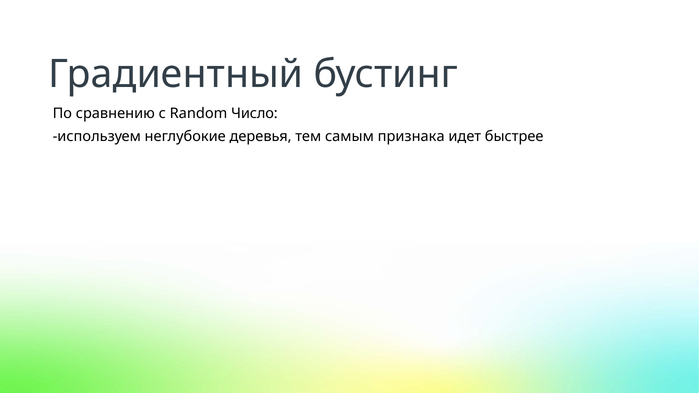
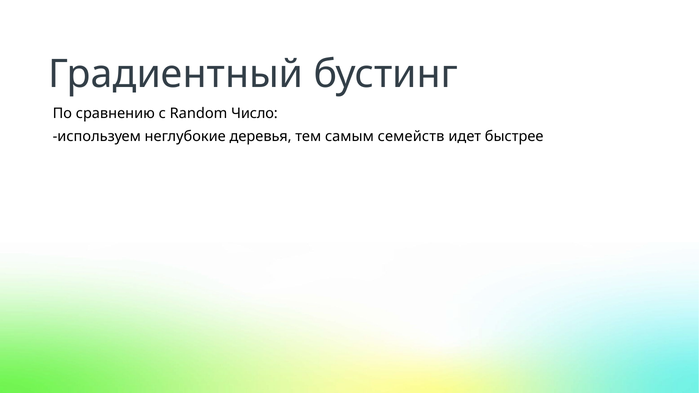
признака: признака -> семейств (411, 137)
